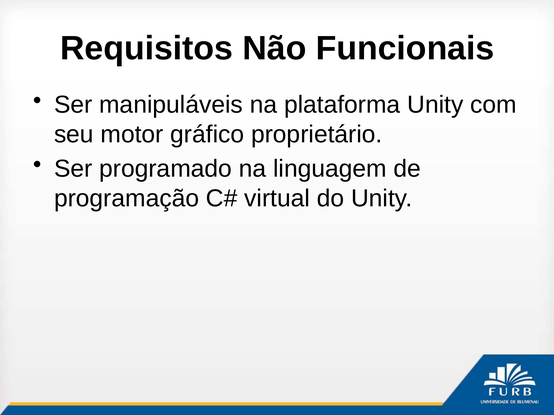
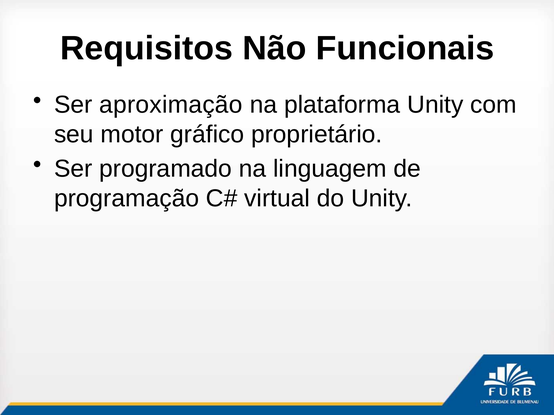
manipuláveis: manipuláveis -> aproximação (171, 105)
